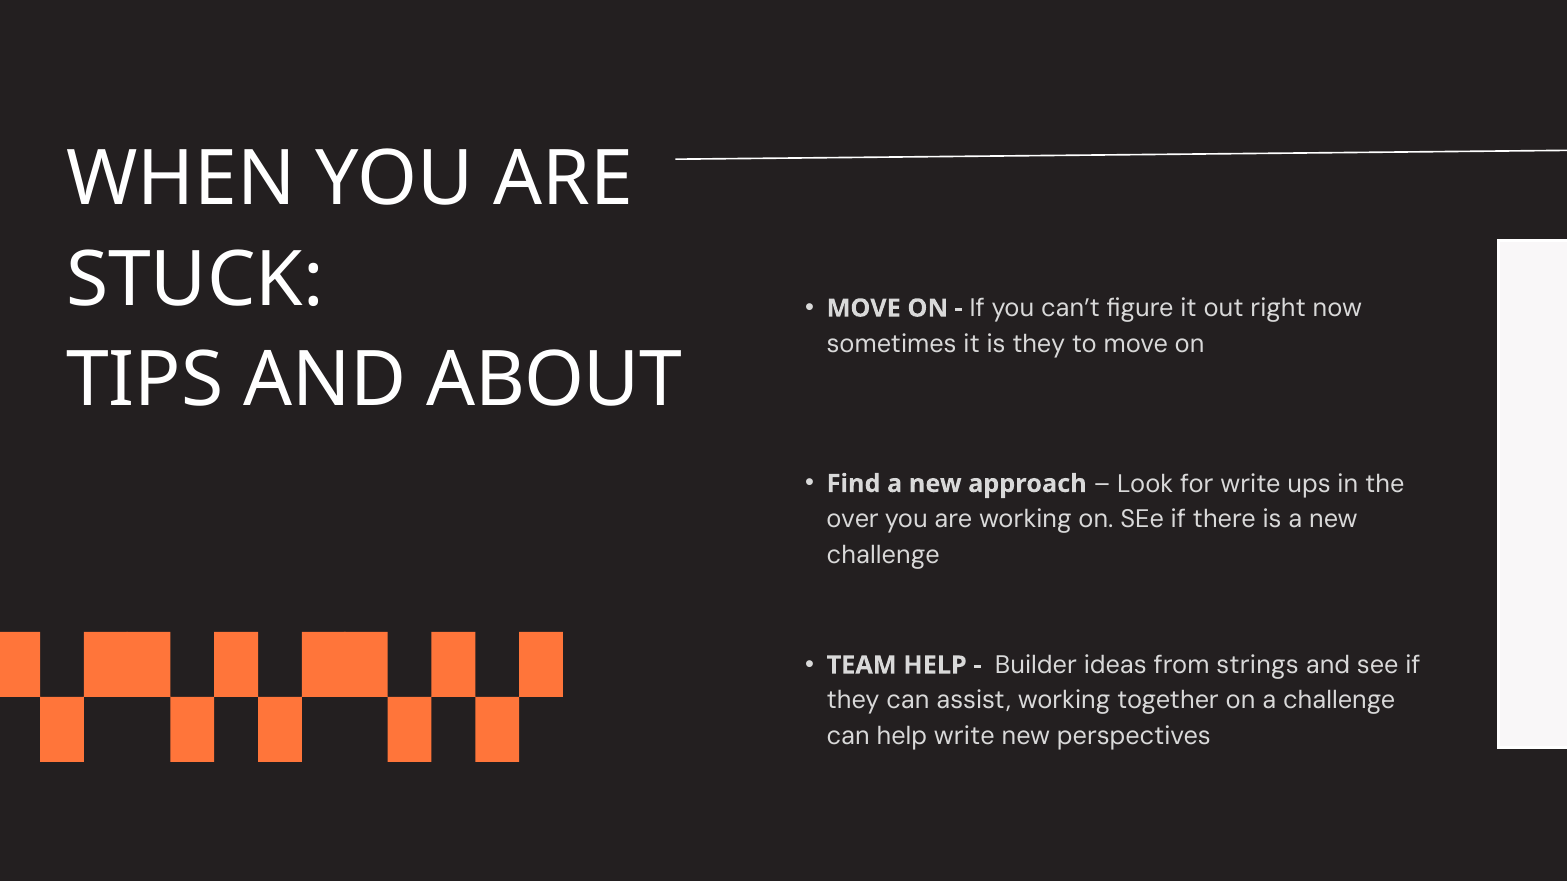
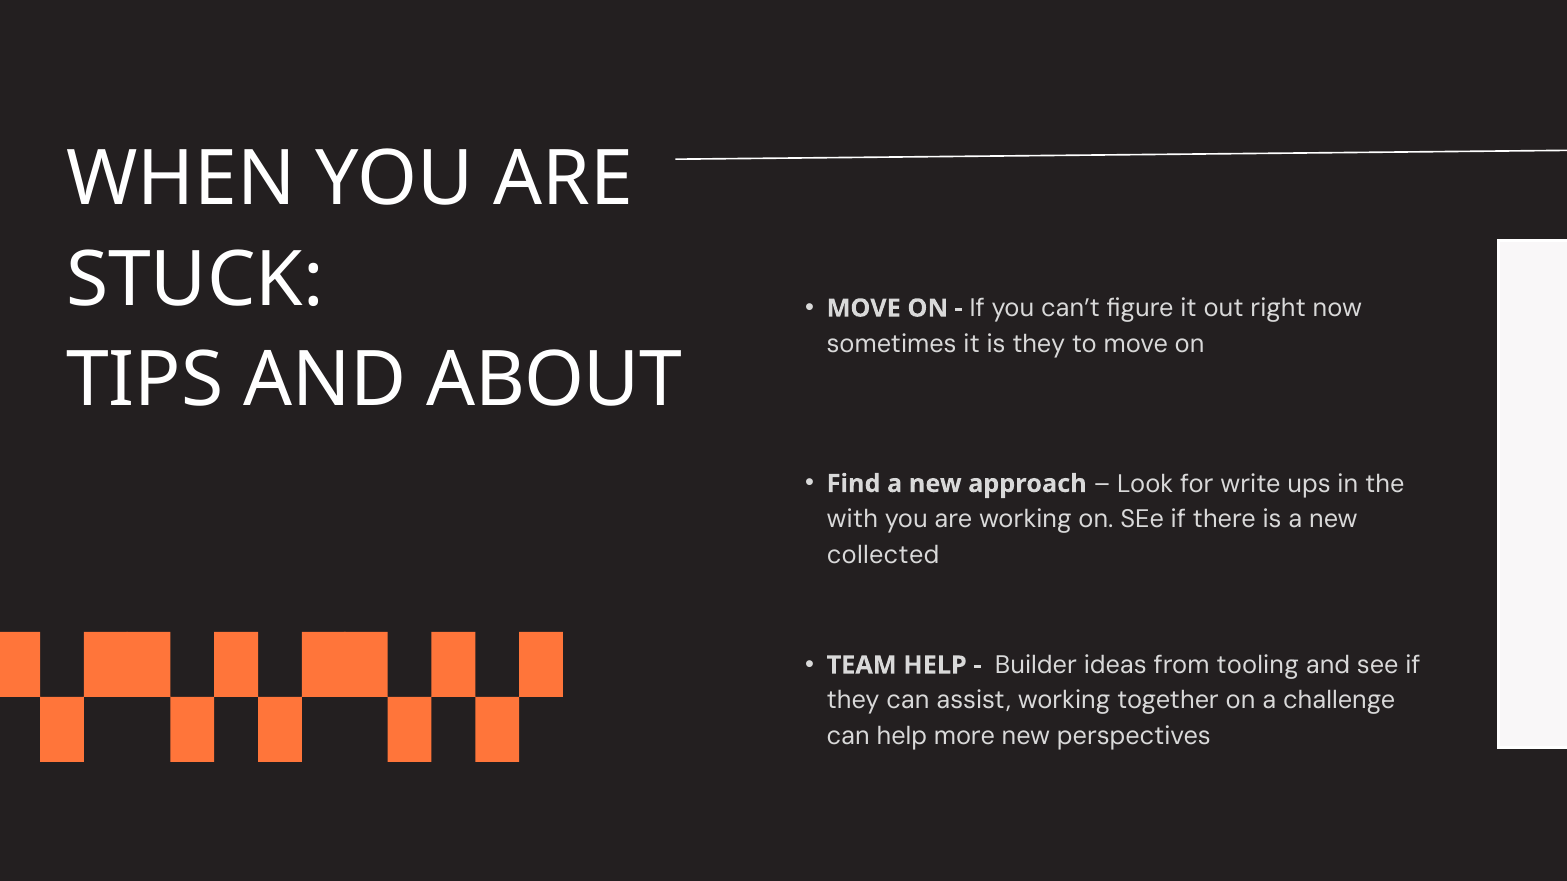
over: over -> with (852, 519)
challenge: challenge -> collected (883, 555)
strings: strings -> tooling (1258, 665)
help write: write -> more (964, 736)
